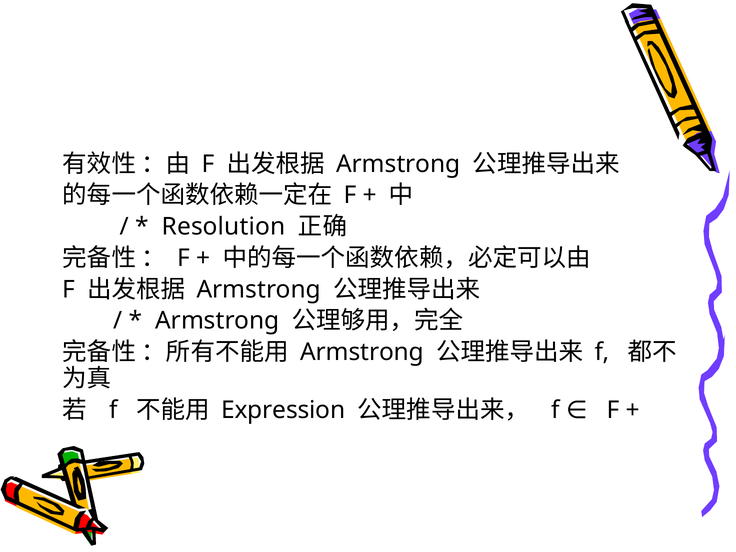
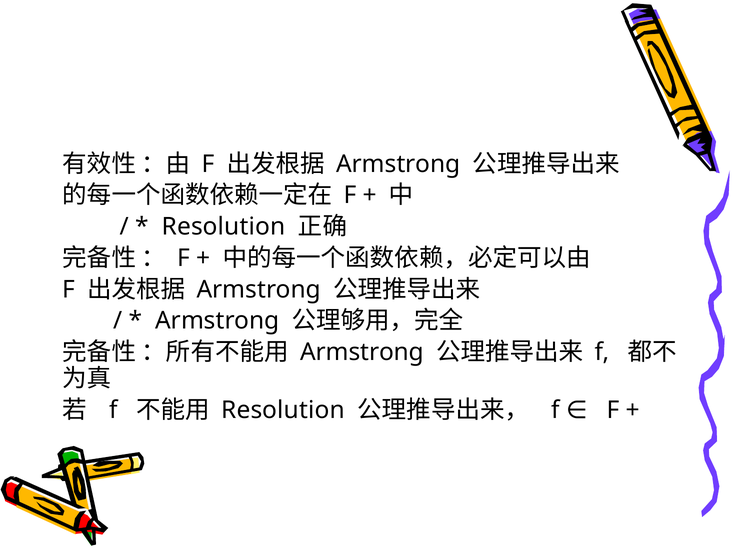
Expression: Expression -> Resolution (283, 410)
